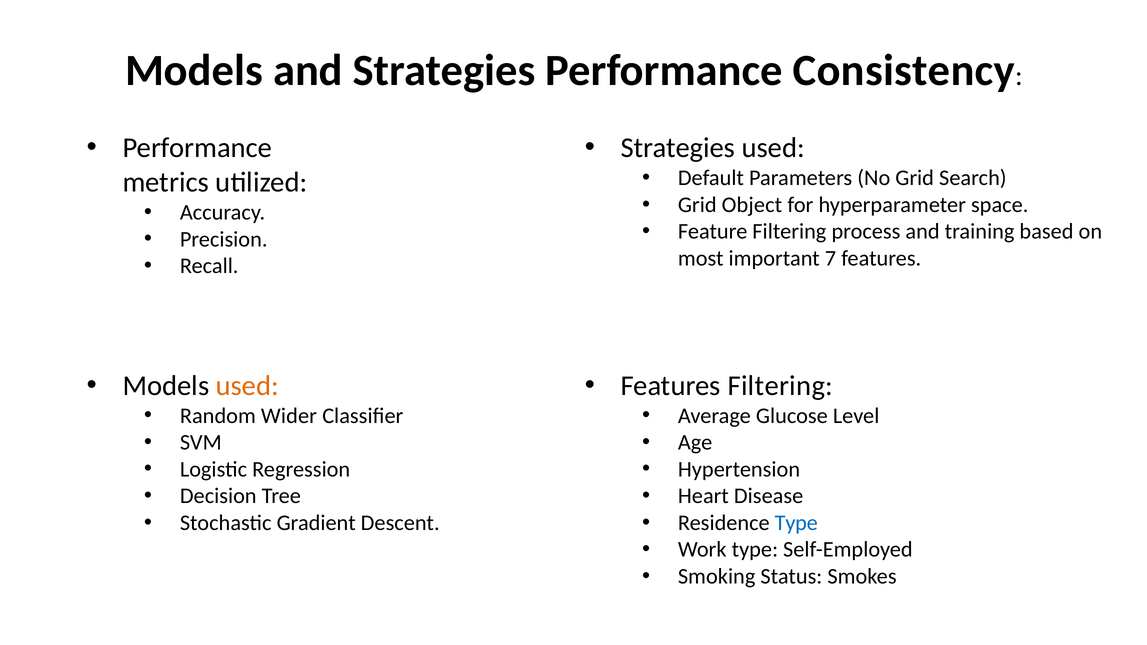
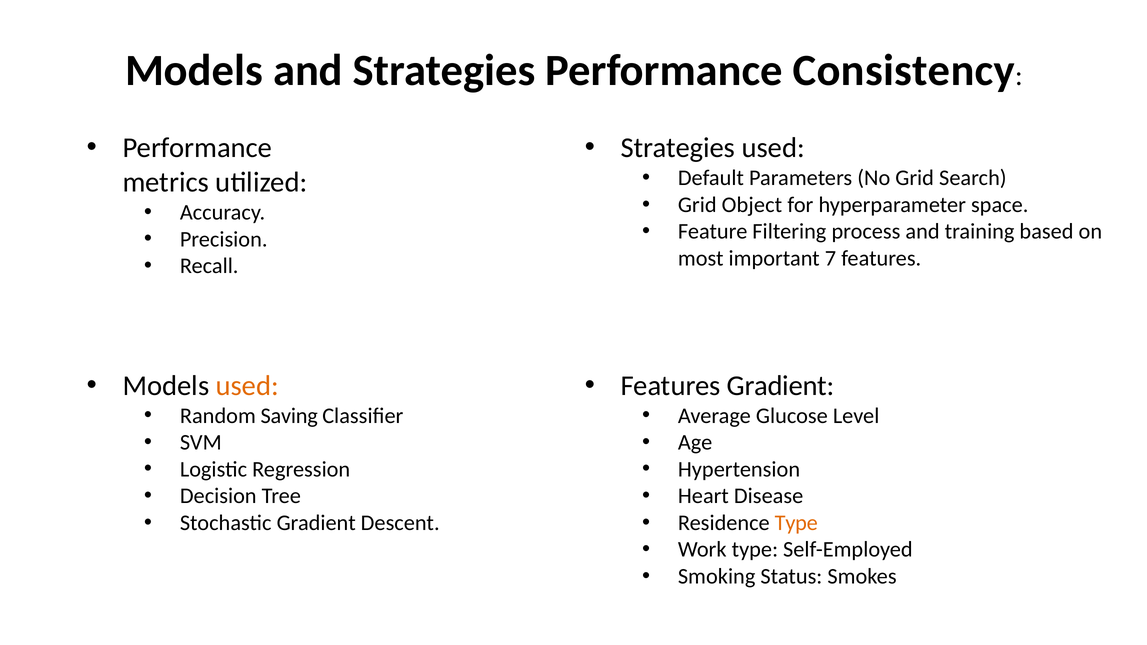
Features Filtering: Filtering -> Gradient (781, 386)
Wider: Wider -> Saving (289, 416)
Type colour: blue -> orange (796, 523)
